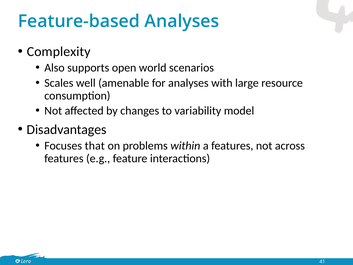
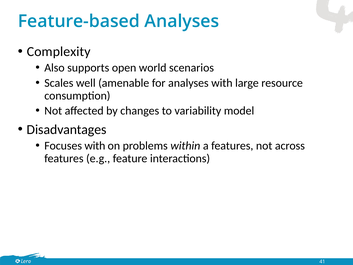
Focuses that: that -> with (95, 146)
